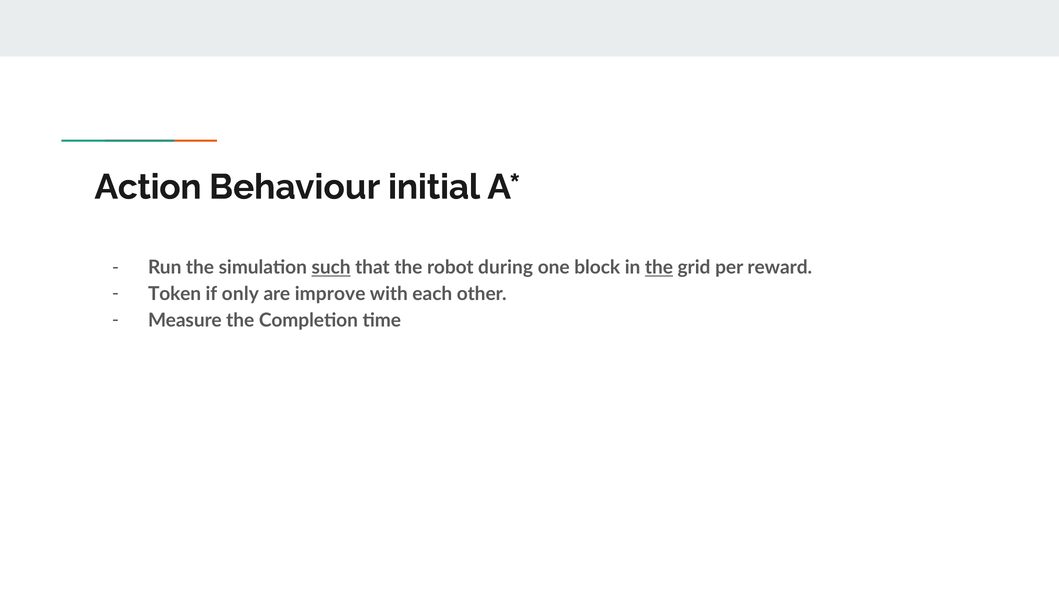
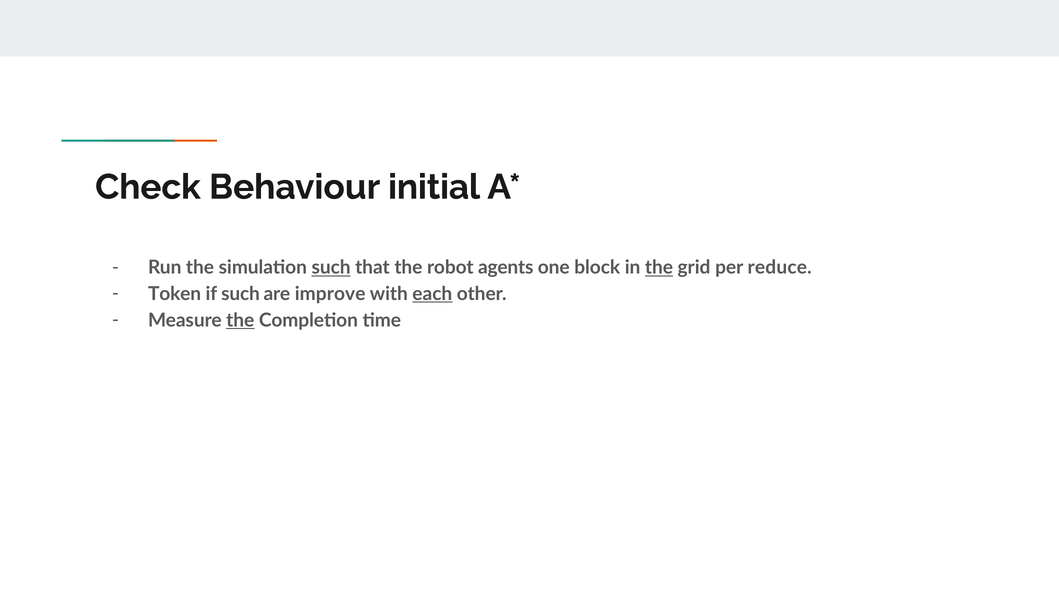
Action: Action -> Check (148, 187)
during: during -> agents (506, 268)
reward: reward -> reduce (780, 268)
if only: only -> such (241, 294)
each underline: none -> present (432, 294)
the underline: none -> present (240, 320)
